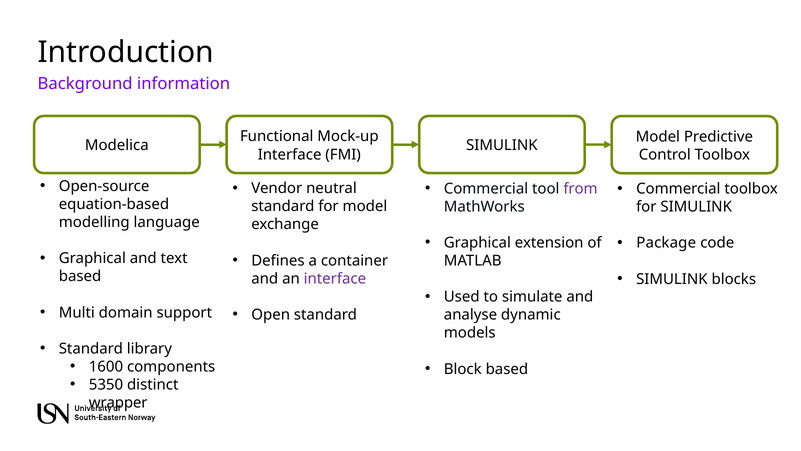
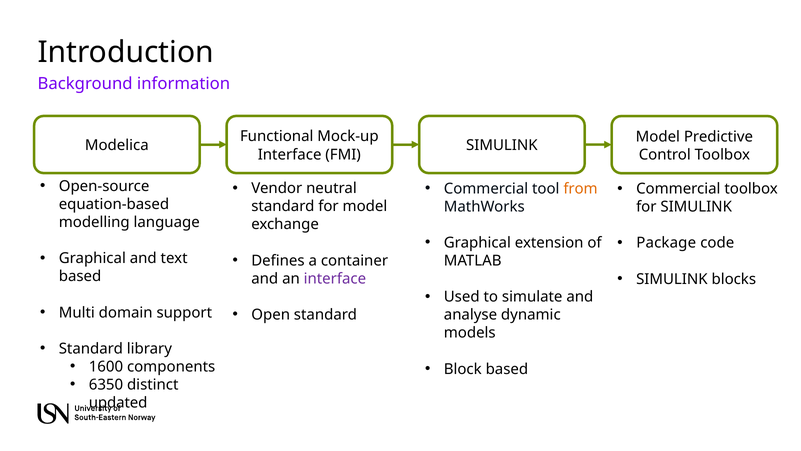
from colour: purple -> orange (581, 188)
5350: 5350 -> 6350 (106, 384)
wrapper: wrapper -> updated (118, 402)
